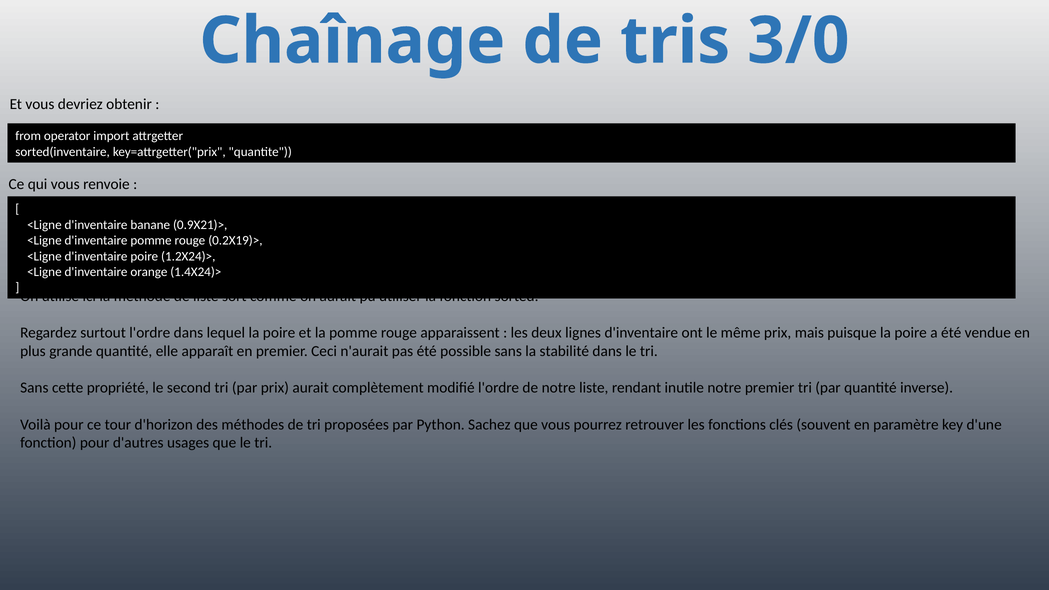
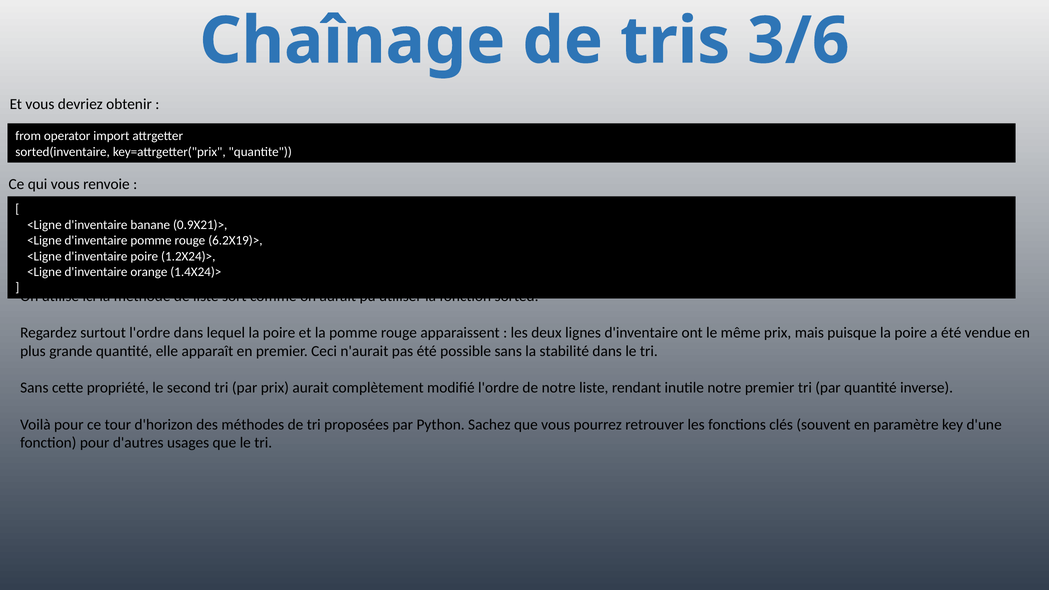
3/0: 3/0 -> 3/6 (798, 41)
0.2X19)>: 0.2X19)> -> 6.2X19)> (235, 240)
